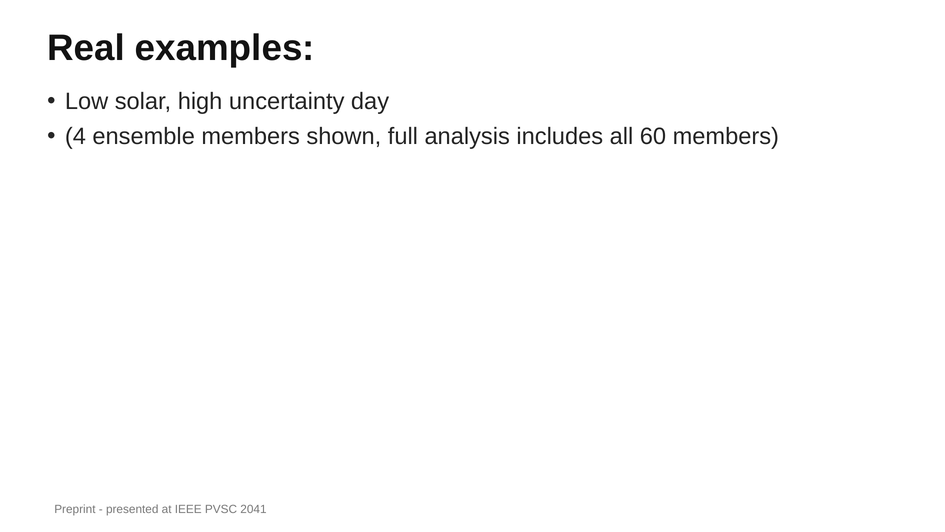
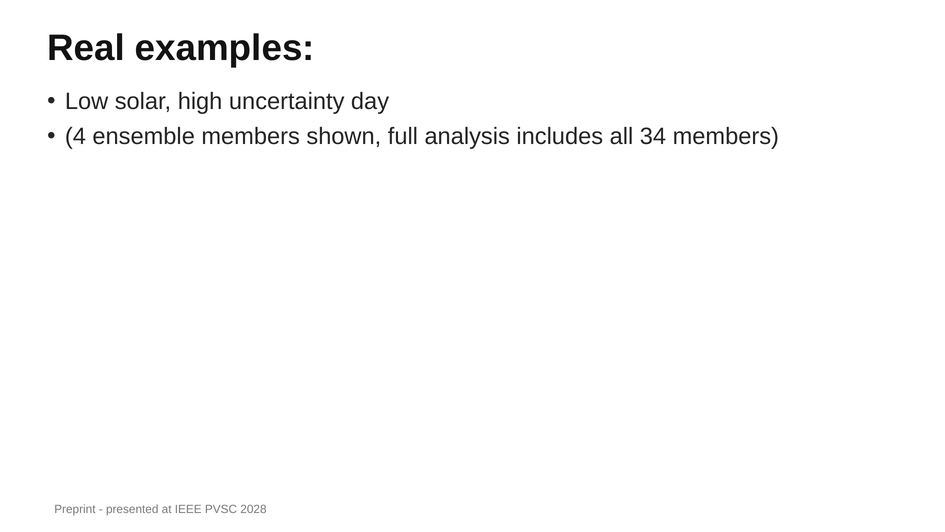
60: 60 -> 34 (653, 137)
2041: 2041 -> 2028 (253, 509)
